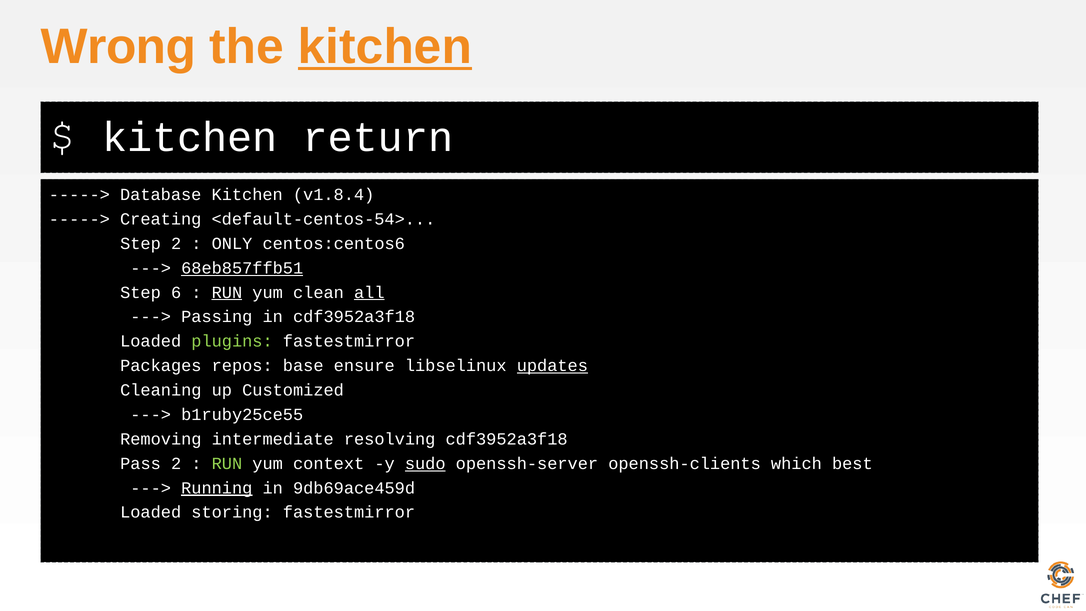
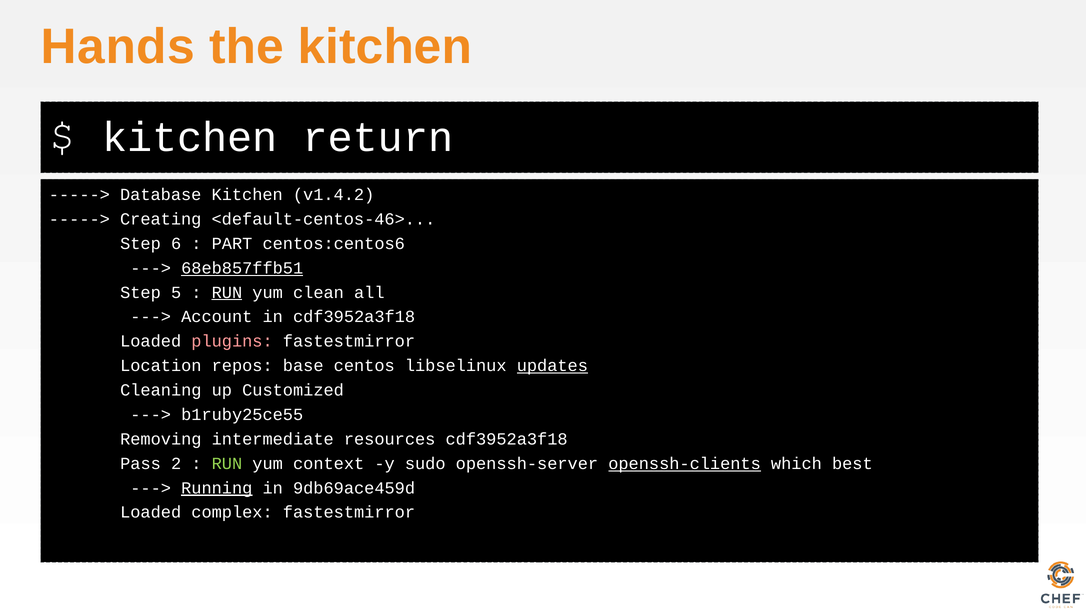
Wrong: Wrong -> Hands (118, 47)
kitchen underline: present -> none (385, 47)
v1.8.4: v1.8.4 -> v1.4.2 (334, 195)
<default-centos-54>: <default-centos-54> -> <default-centos-46> (323, 219)
Step 2: 2 -> 6 (176, 243)
ONLY: ONLY -> PART (232, 243)
6: 6 -> 5 (176, 292)
all underline: present -> none (369, 292)
Passing: Passing -> Account (217, 317)
plugins colour: light green -> pink (232, 341)
Packages: Packages -> Location (161, 366)
ensure: ensure -> centos (364, 366)
resolving: resolving -> resources (390, 439)
sudo underline: present -> none (425, 463)
openssh-clients underline: none -> present (685, 463)
storing: storing -> complex (232, 512)
